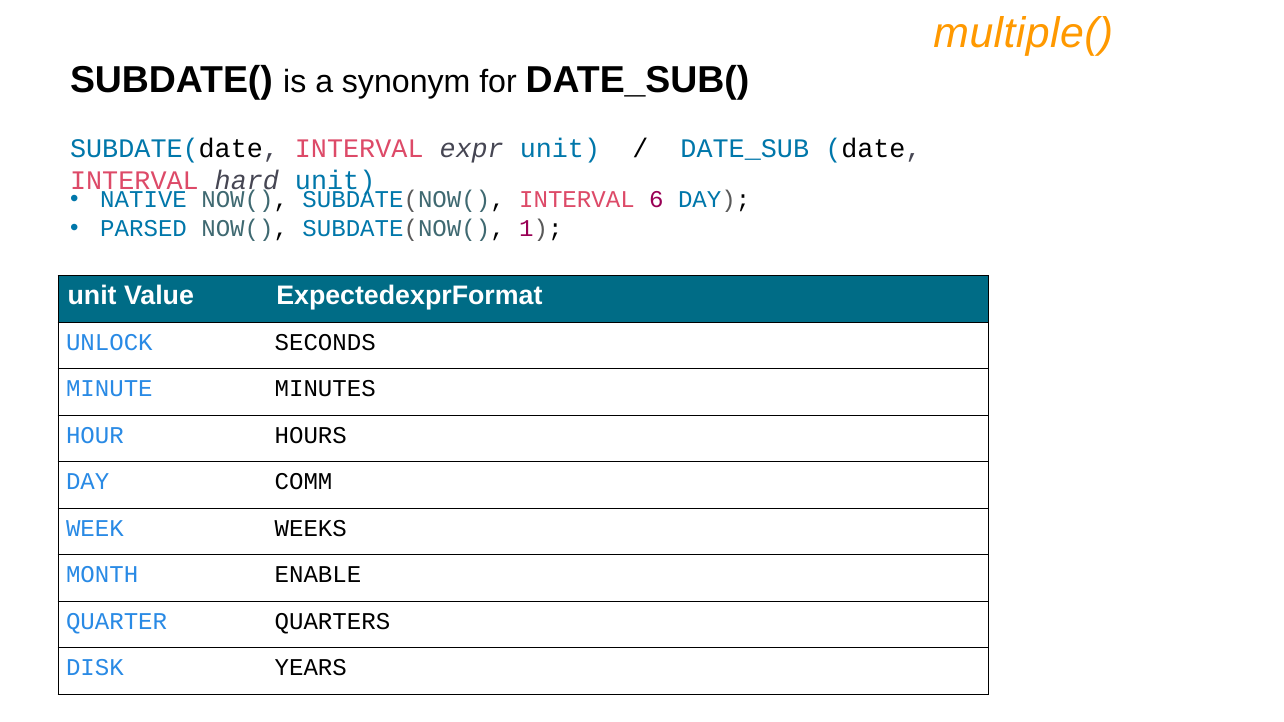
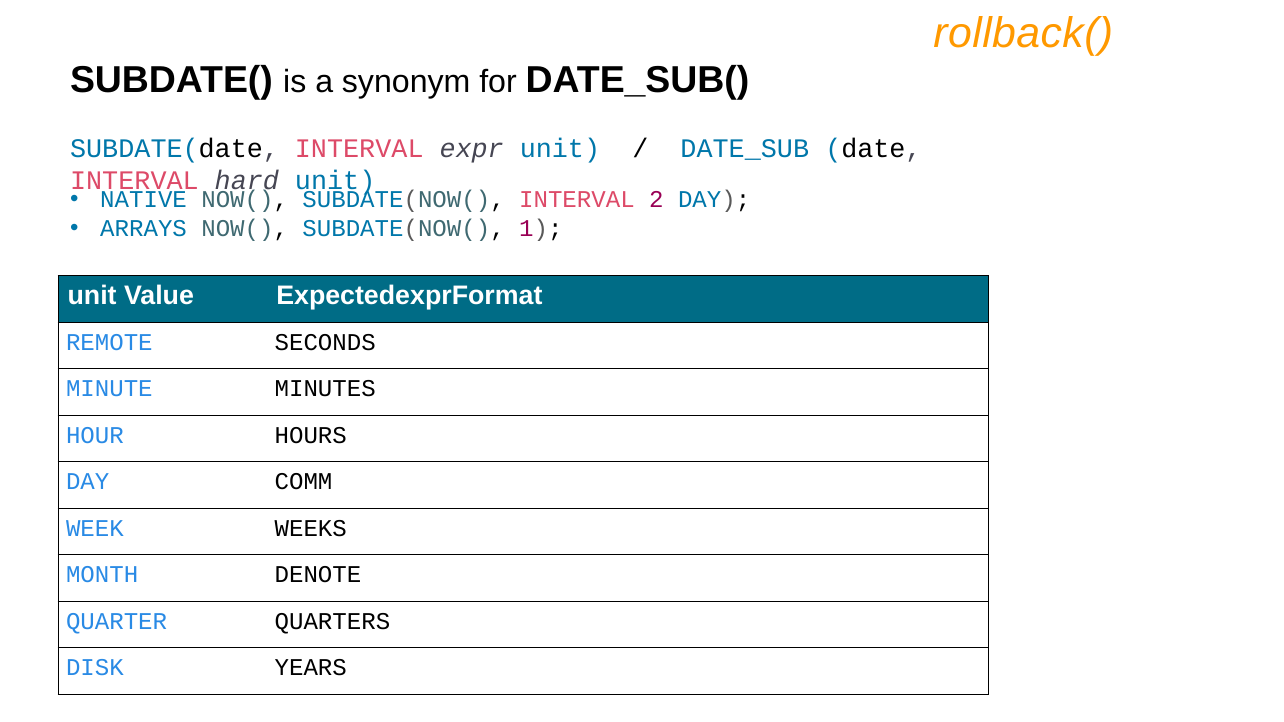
multiple(: multiple( -> rollback( (1023, 33)
6: 6 -> 2 (656, 200)
PARSED: PARSED -> ARRAYS (144, 229)
UNLOCK: UNLOCK -> REMOTE (109, 342)
ENABLE: ENABLE -> DENOTE (318, 575)
